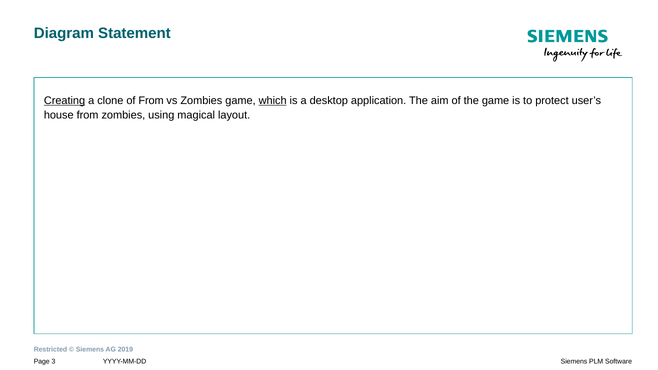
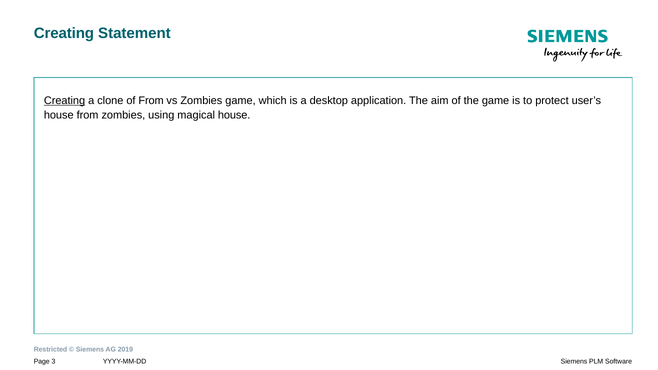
Diagram: Diagram -> Creating (64, 33)
which underline: present -> none (273, 101)
magical layout: layout -> house (234, 115)
